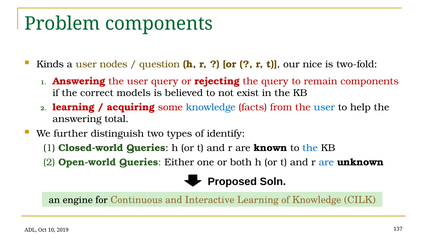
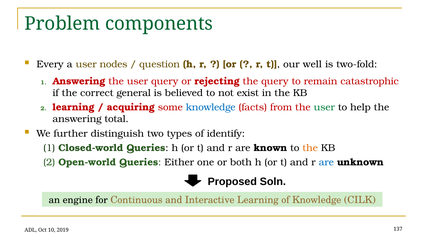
Kinds: Kinds -> Every (50, 64)
nice: nice -> well (312, 64)
remain components: components -> catastrophic (370, 81)
models: models -> general (134, 93)
user colour: blue -> green (324, 107)
the colour: blue -> orange (310, 148)
